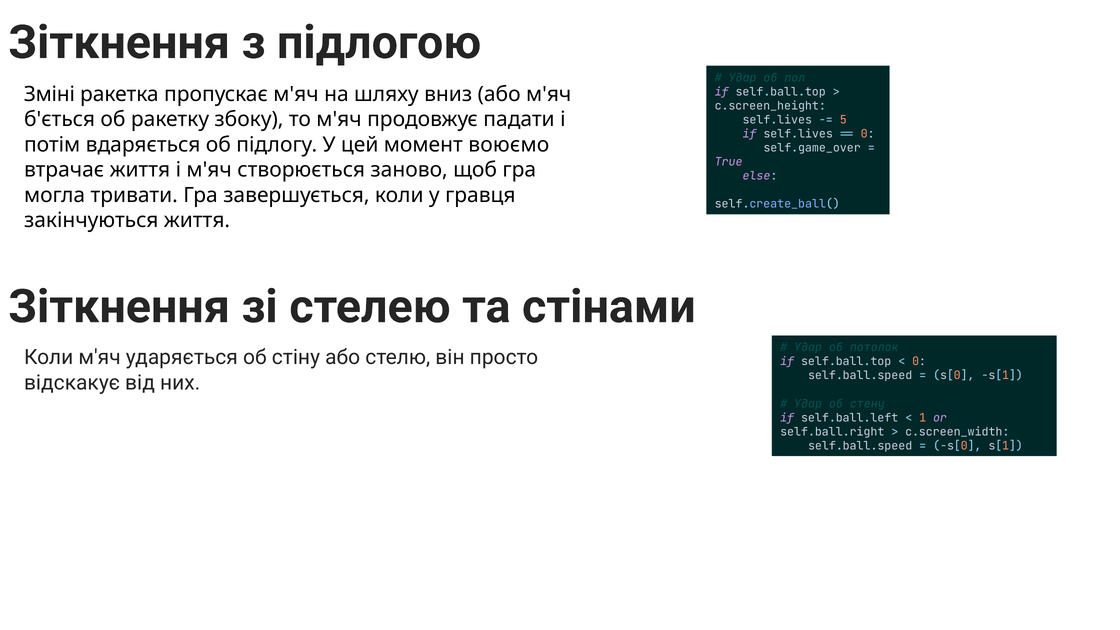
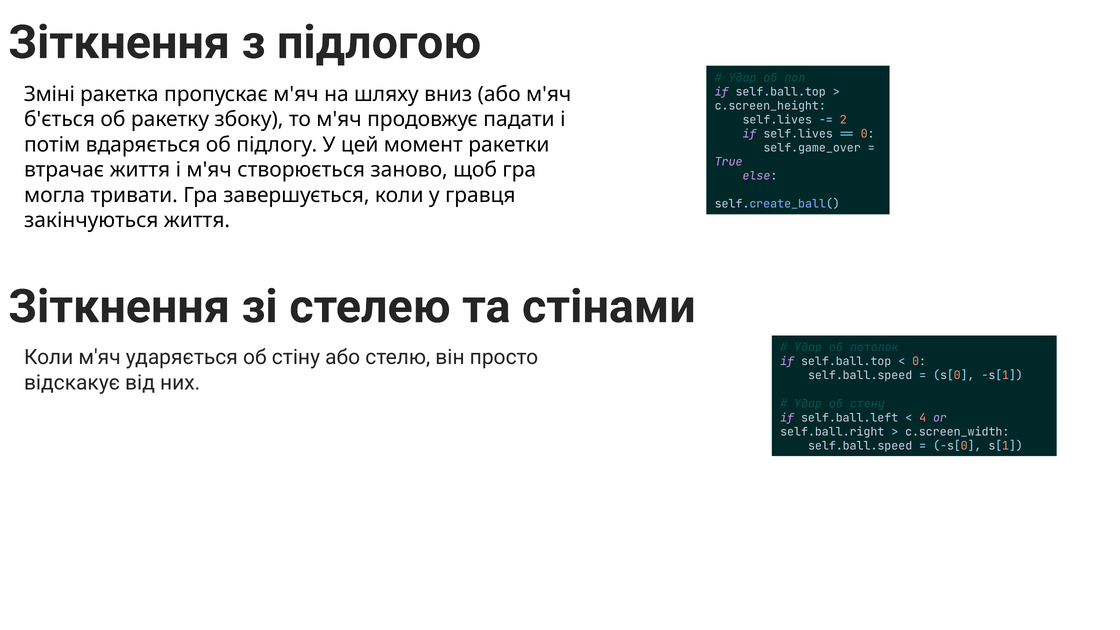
5: 5 -> 2 (843, 120)
воюємо: воюємо -> ракетки (509, 145)
1: 1 -> 4 (923, 418)
